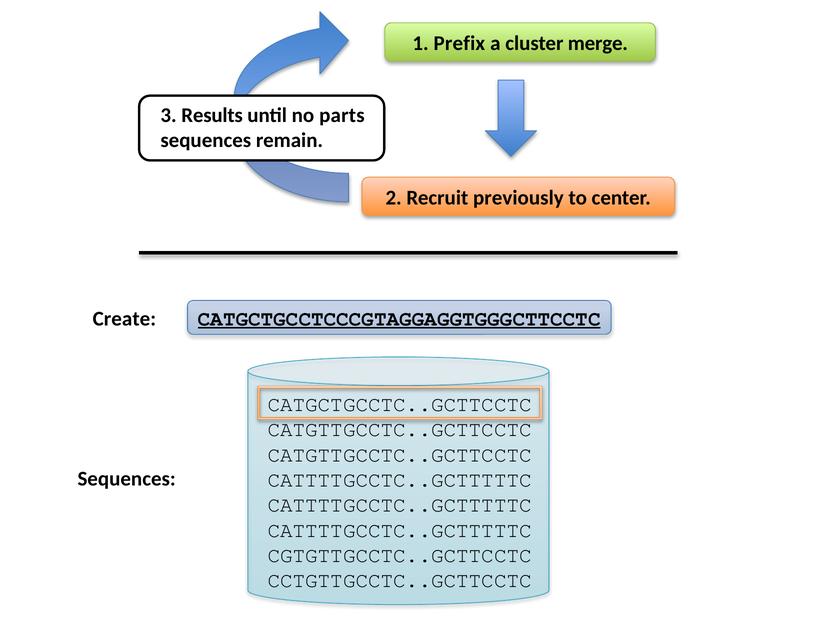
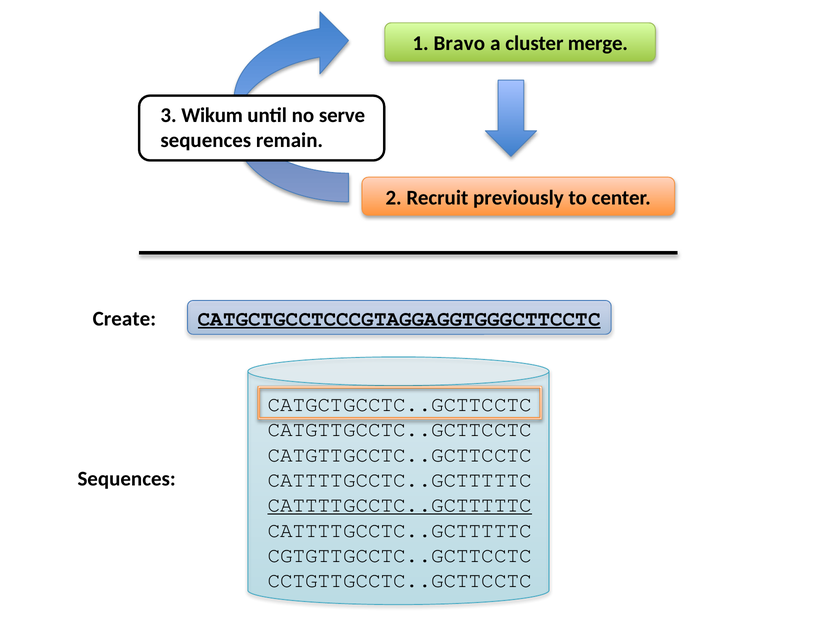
Prefix: Prefix -> Bravo (459, 44)
Results: Results -> Wikum (212, 115)
parts: parts -> serve (342, 115)
CATTTTGCCTC..GCTTTTTC underline: none -> present (400, 505)
